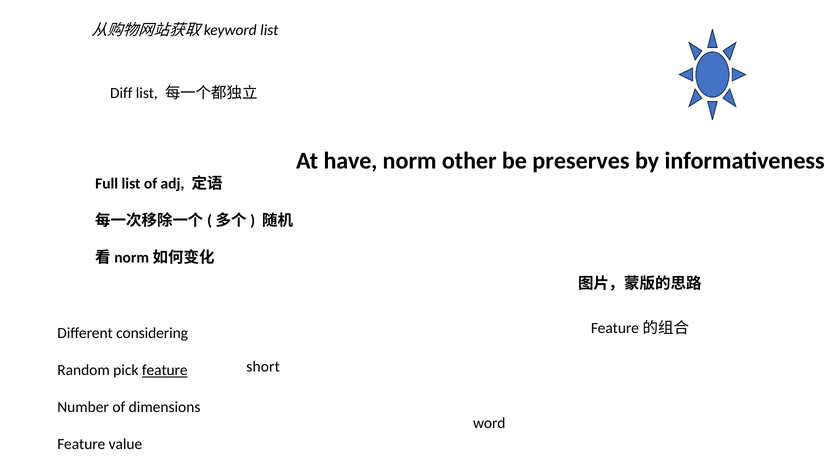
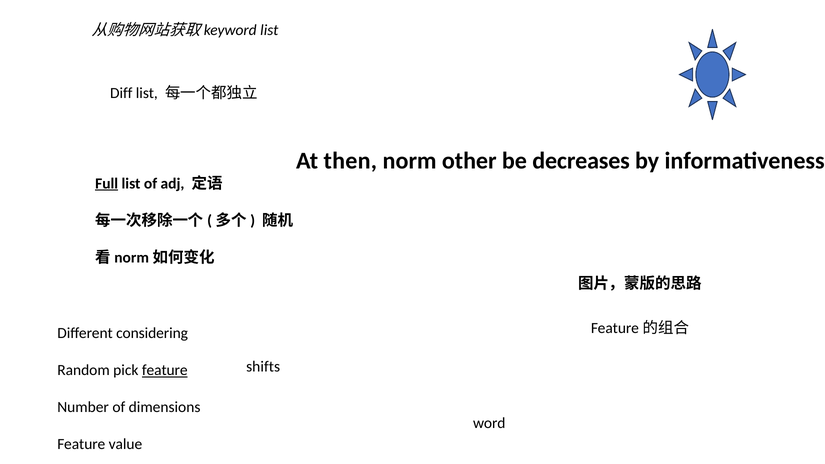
have: have -> then (350, 161)
preserves: preserves -> decreases (581, 161)
Full underline: none -> present (107, 184)
short: short -> shifts (263, 367)
